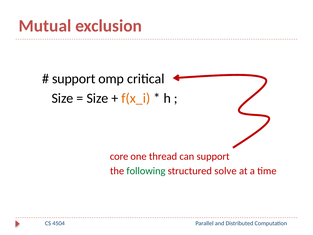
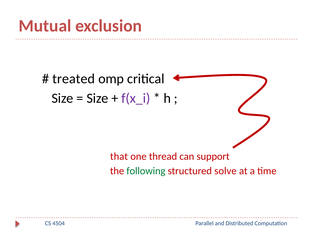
support: support -> treated (74, 79)
f(x_i colour: orange -> purple (136, 98)
core: core -> that (119, 156)
